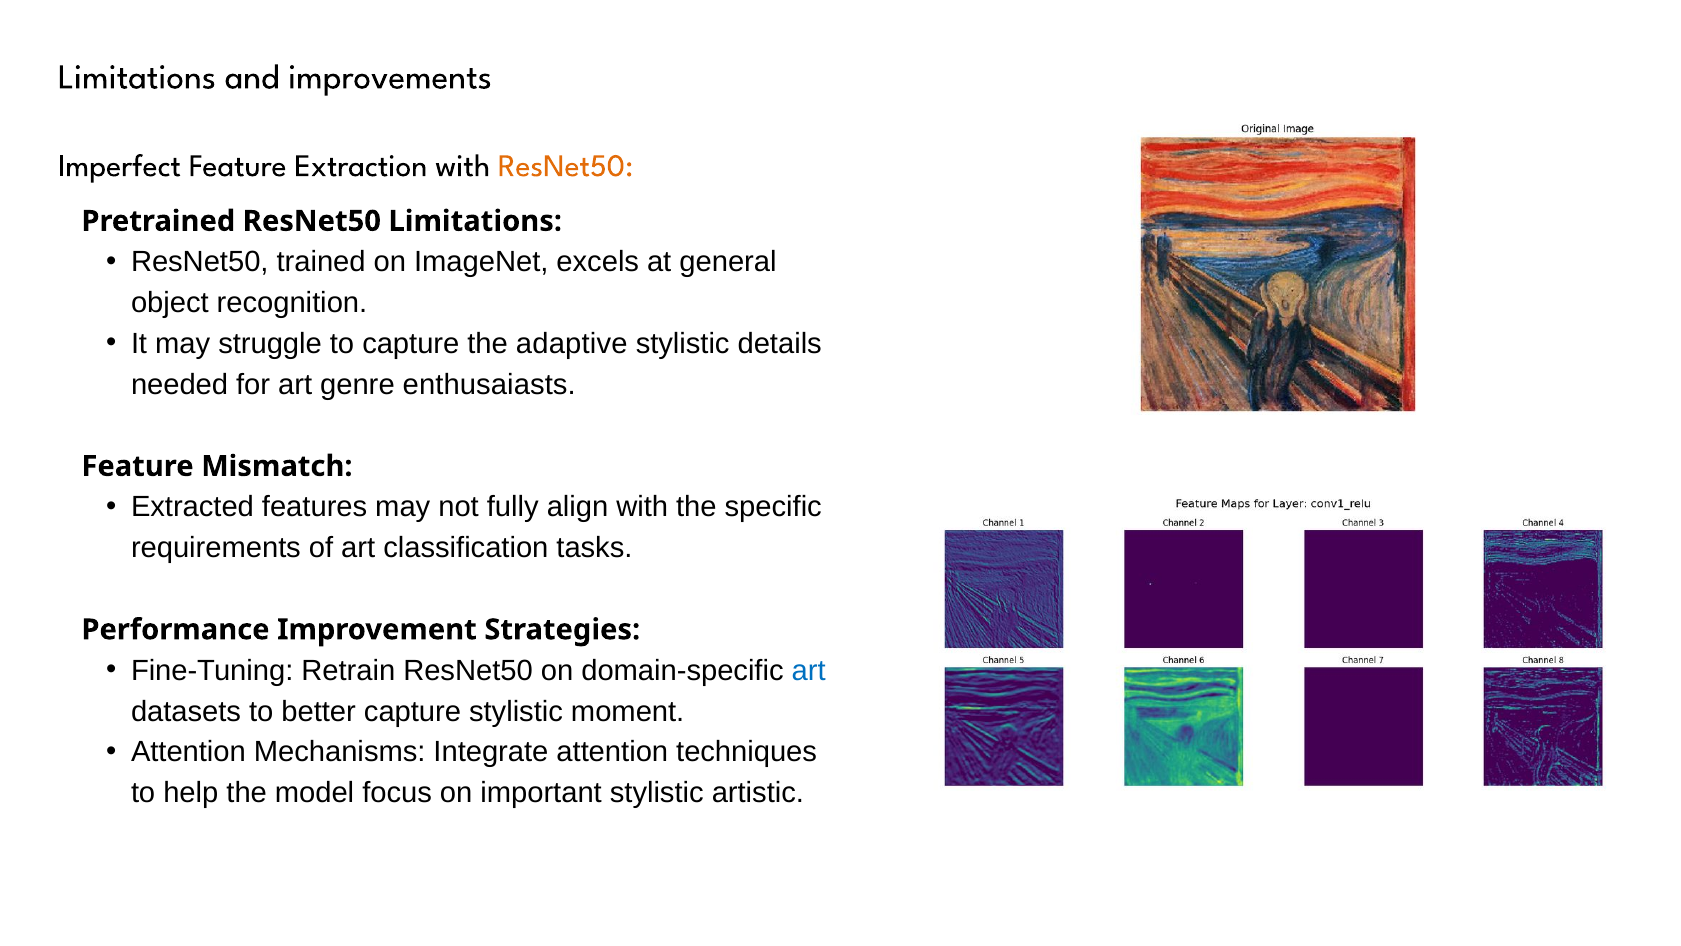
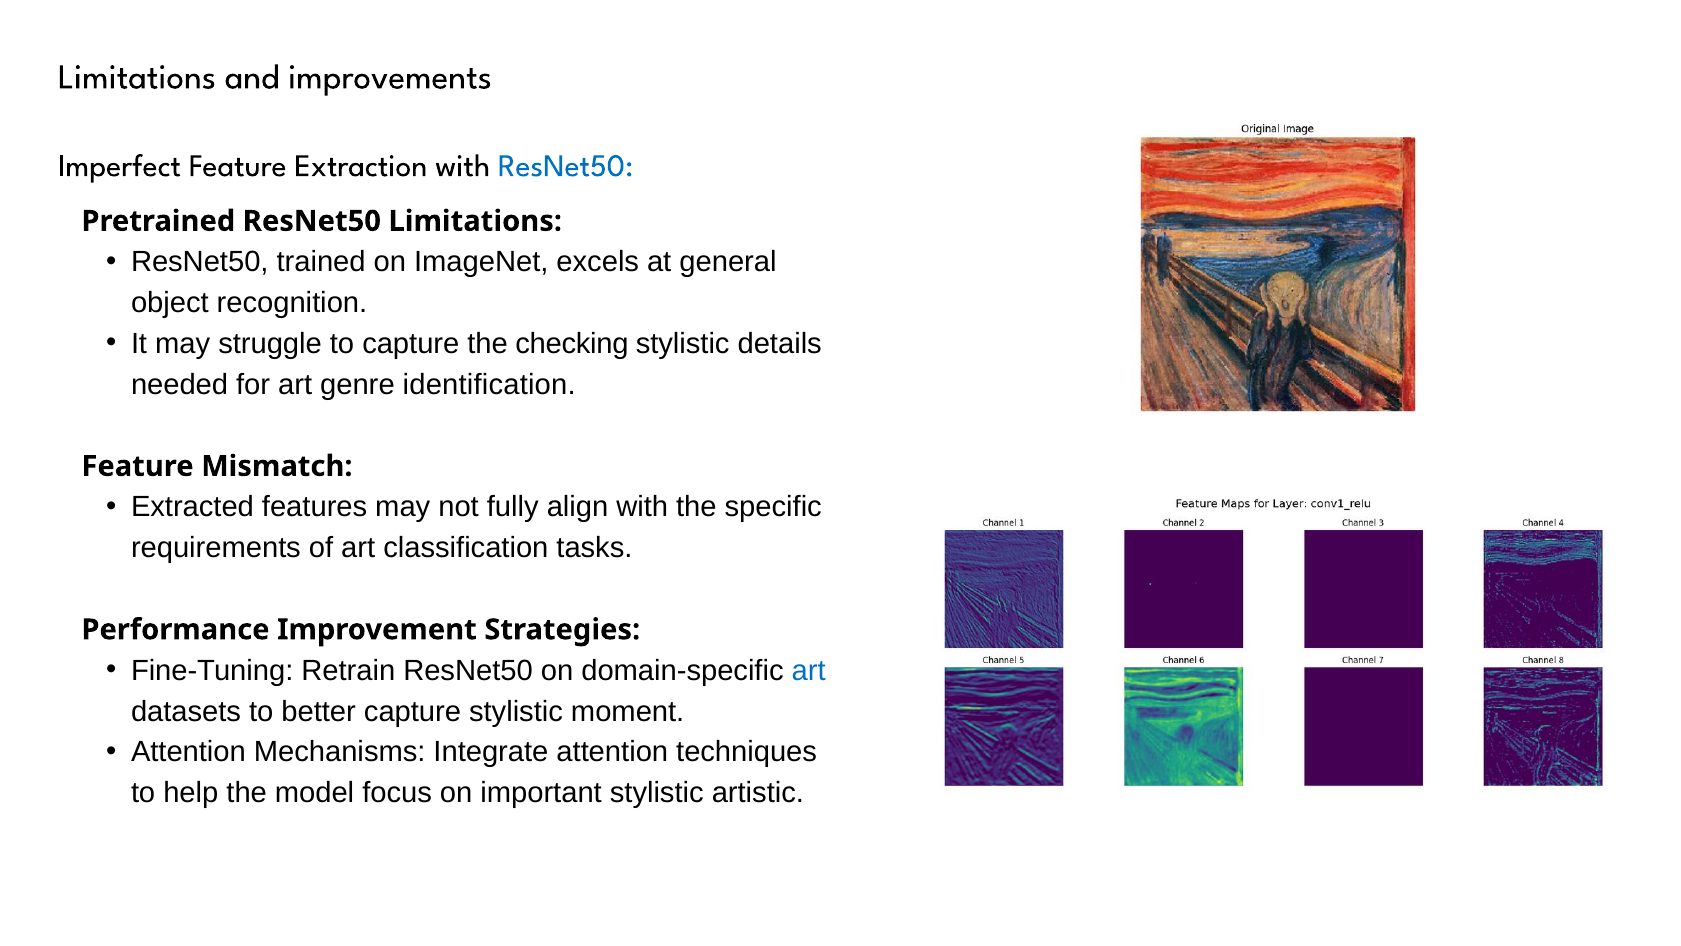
ResNet50 colour: orange -> blue (566, 166)
adaptive: adaptive -> checking (572, 344)
enthusaiasts: enthusaiasts -> identification (489, 384)
